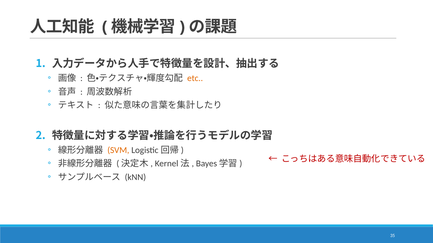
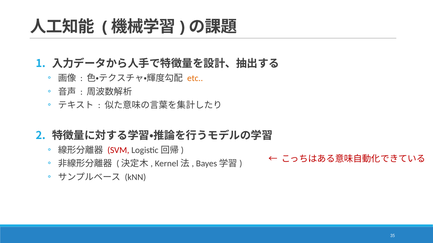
SVM colour: orange -> red (118, 150)
